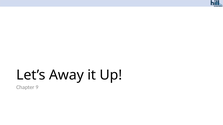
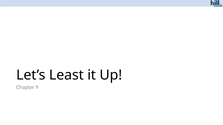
Away: Away -> Least (66, 75)
